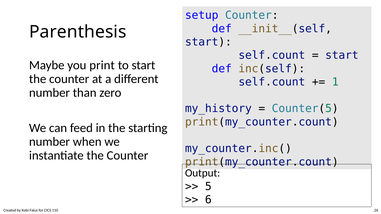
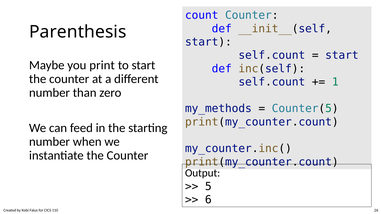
setup: setup -> count (202, 15)
my_history: my_history -> my_methods (218, 109)
